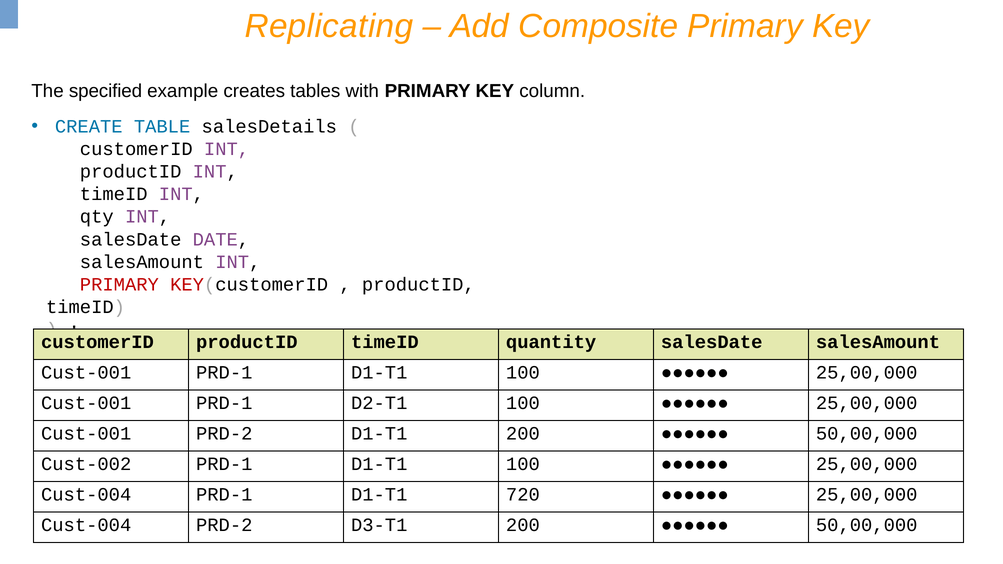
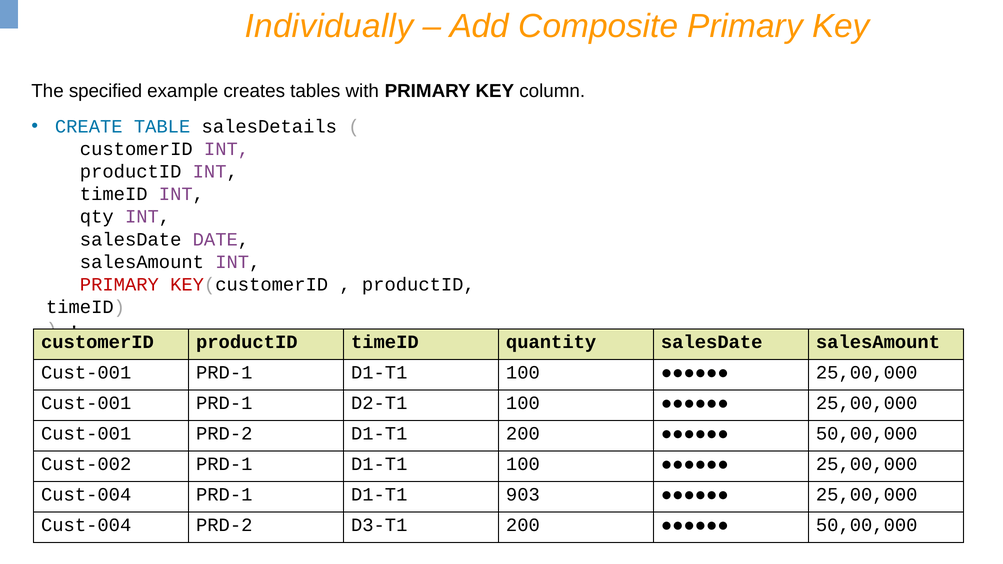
Replicating: Replicating -> Individually (329, 26)
720: 720 -> 903 (523, 495)
